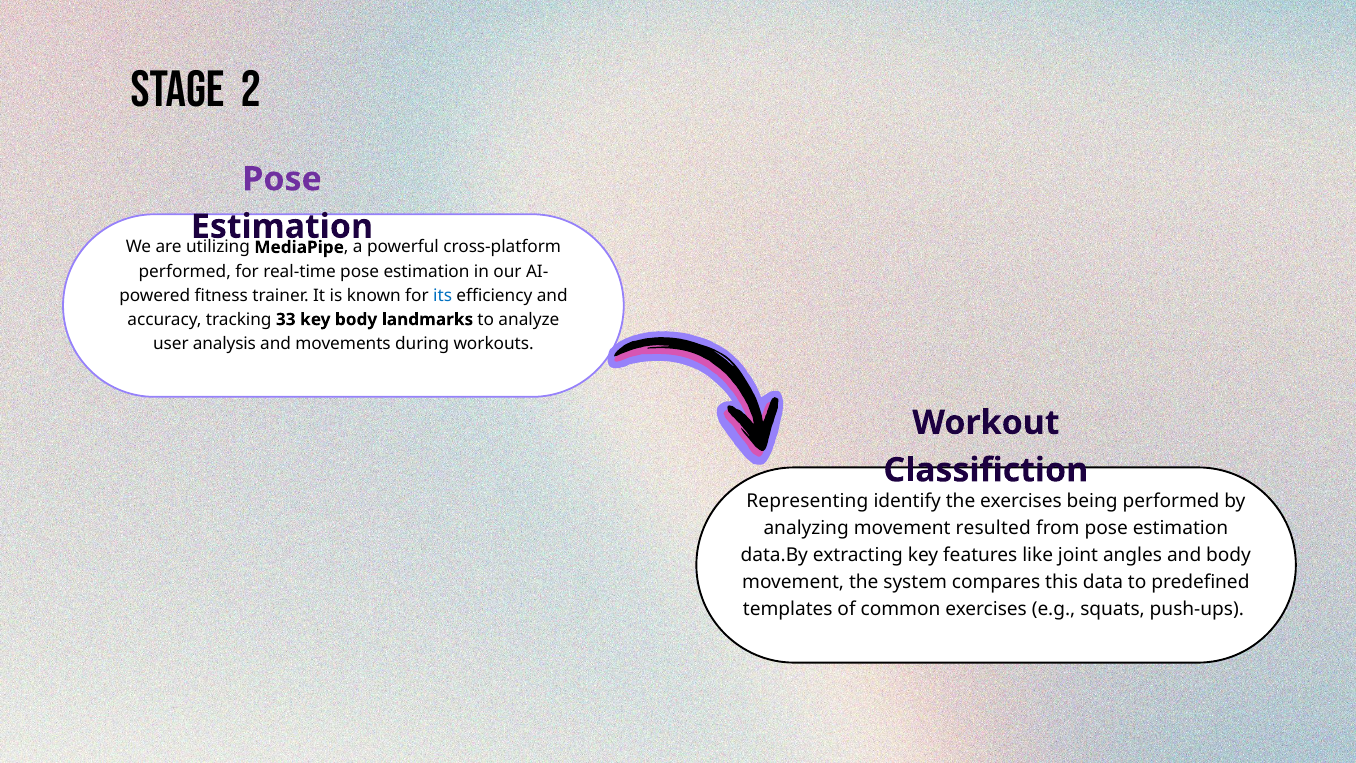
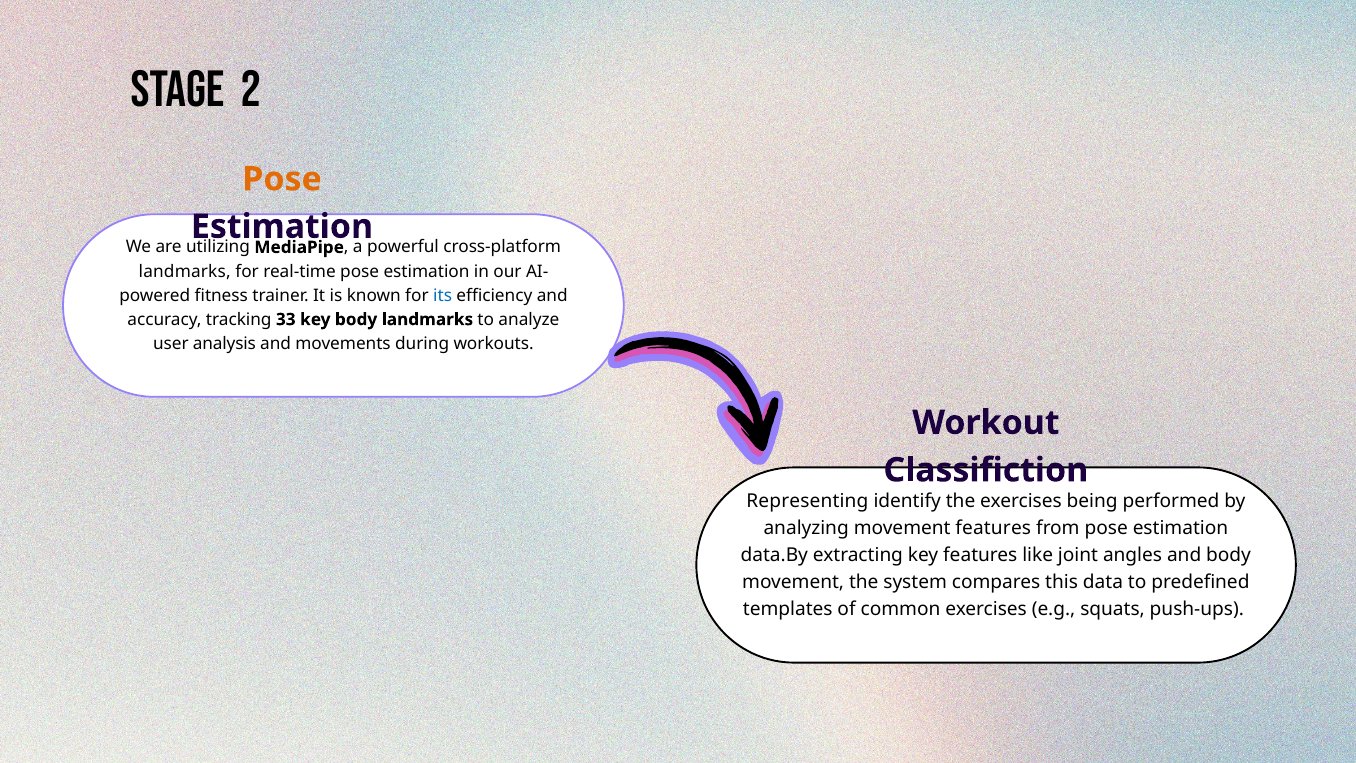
Pose colour: purple -> orange (282, 179)
performed: performed -> landmarks (185, 271)
movement resulted: resulted -> features (993, 528)
